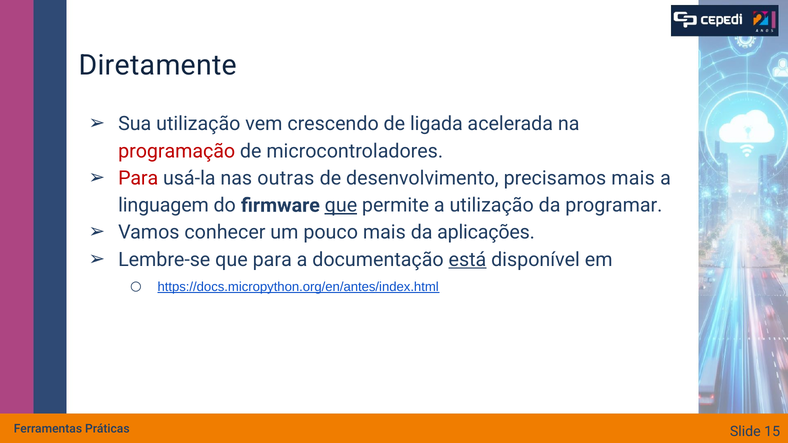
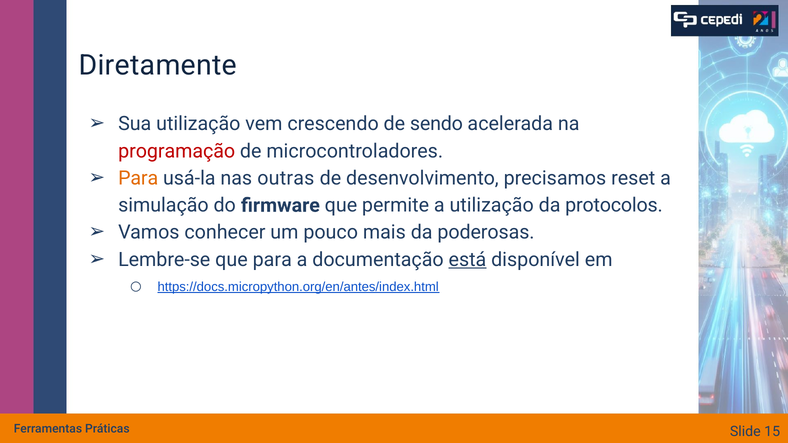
ligada: ligada -> sendo (436, 124)
Para colour: red -> orange (138, 178)
precisamos mais: mais -> reset (633, 178)
linguagem: linguagem -> simulação (163, 205)
que underline: present -> none (341, 205)
programar: programar -> protocolos (614, 205)
aplicações: aplicações -> poderosas (486, 233)
